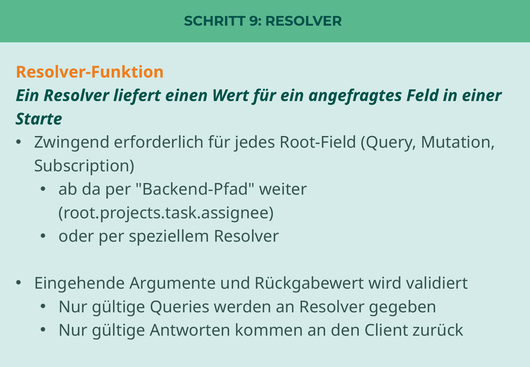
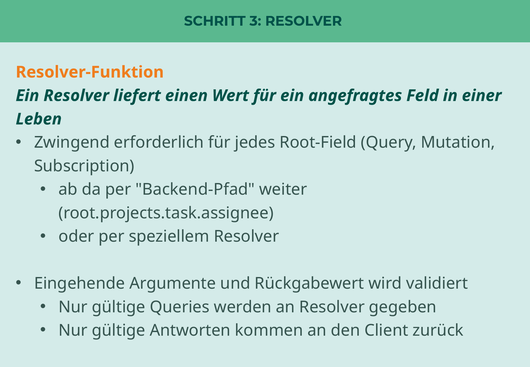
9: 9 -> 3 (255, 21)
Starte: Starte -> Leben (39, 119)
